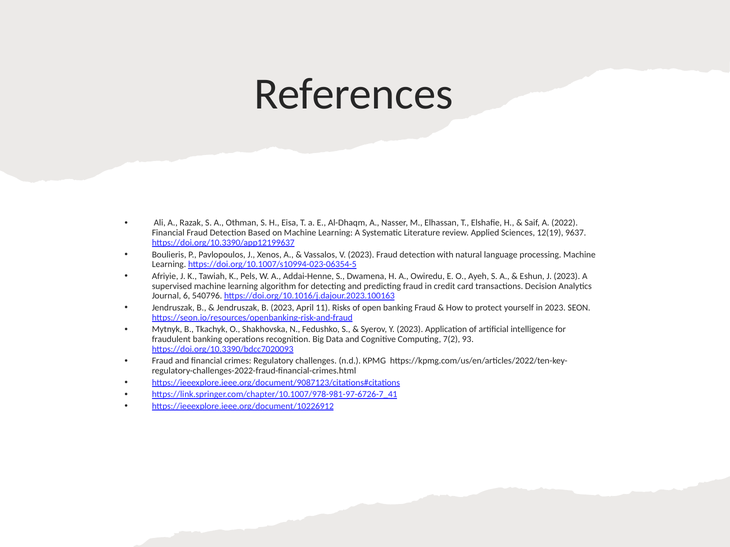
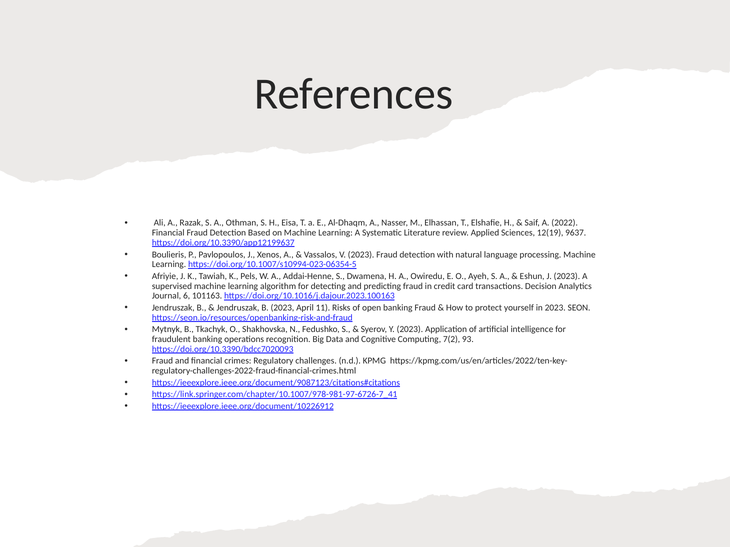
540796: 540796 -> 101163 (207, 296)
